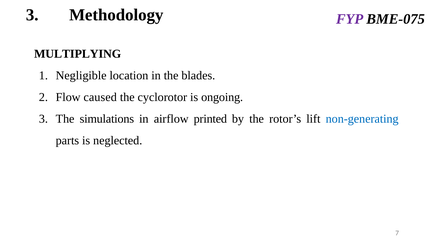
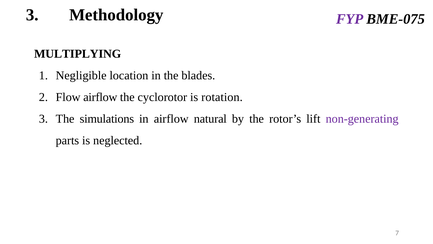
Flow caused: caused -> airflow (100, 97)
ongoing: ongoing -> rotation (222, 97)
printed: printed -> natural (210, 119)
non-generating colour: blue -> purple (362, 119)
